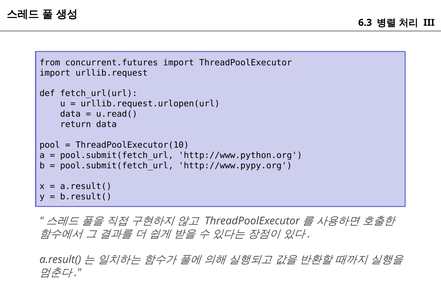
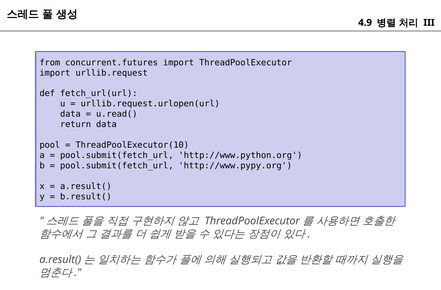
6.3: 6.3 -> 4.9 (365, 23)
